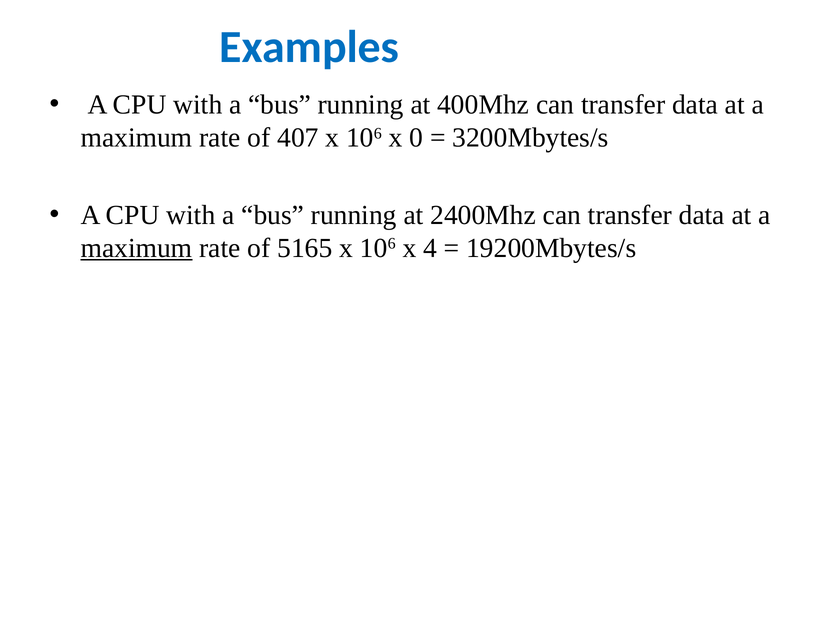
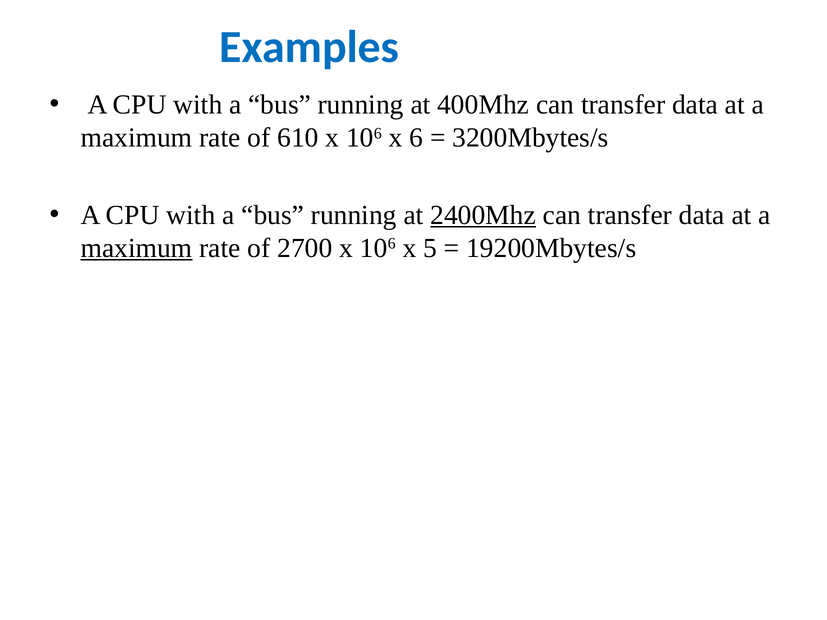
407: 407 -> 610 (298, 138)
0: 0 -> 6 (416, 138)
2400Mhz underline: none -> present (483, 215)
5165: 5165 -> 2700 (305, 248)
4: 4 -> 5 (430, 248)
